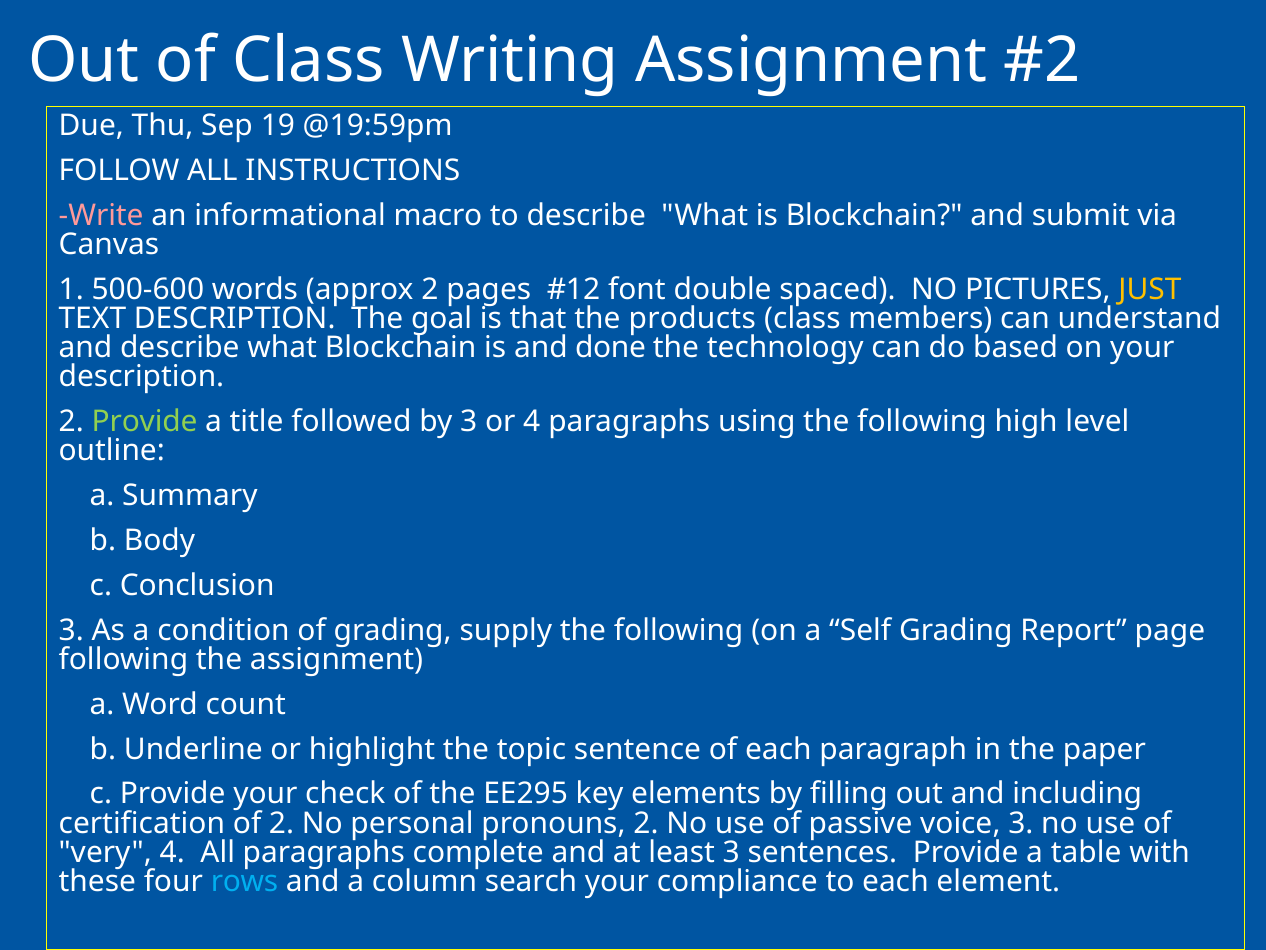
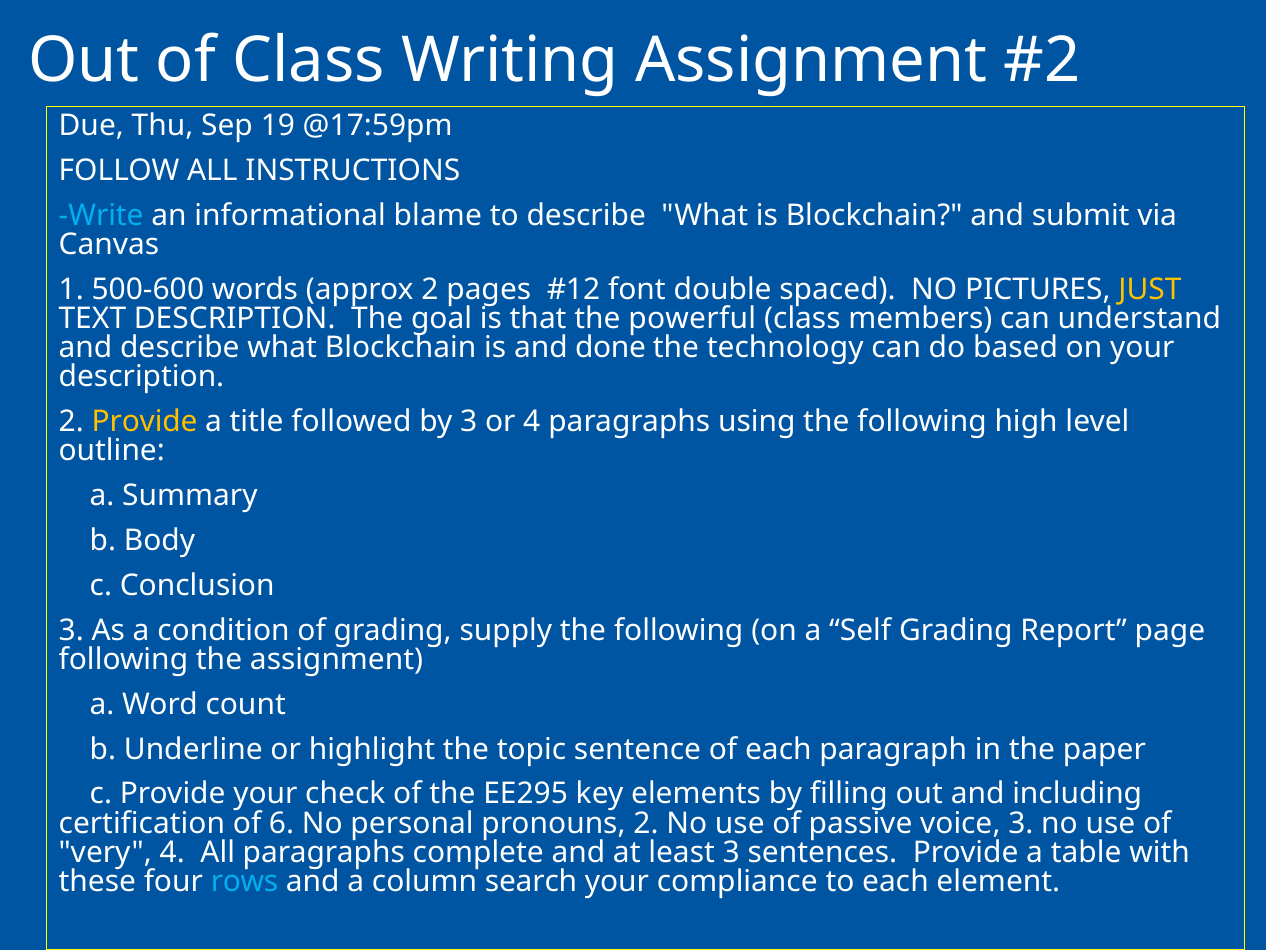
@19:59pm: @19:59pm -> @17:59pm (378, 126)
Write colour: pink -> light blue (101, 216)
macro: macro -> blame (438, 216)
products: products -> powerful (692, 319)
Provide colour: light green -> yellow (145, 422)
of 2: 2 -> 6 (281, 823)
